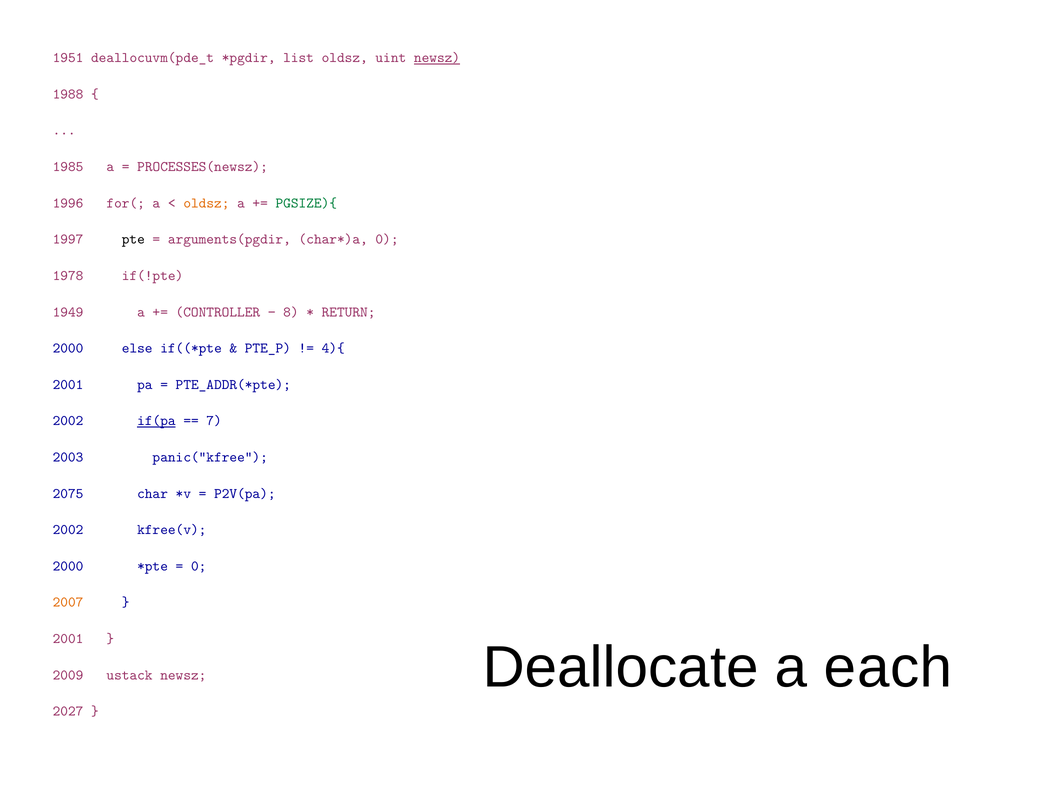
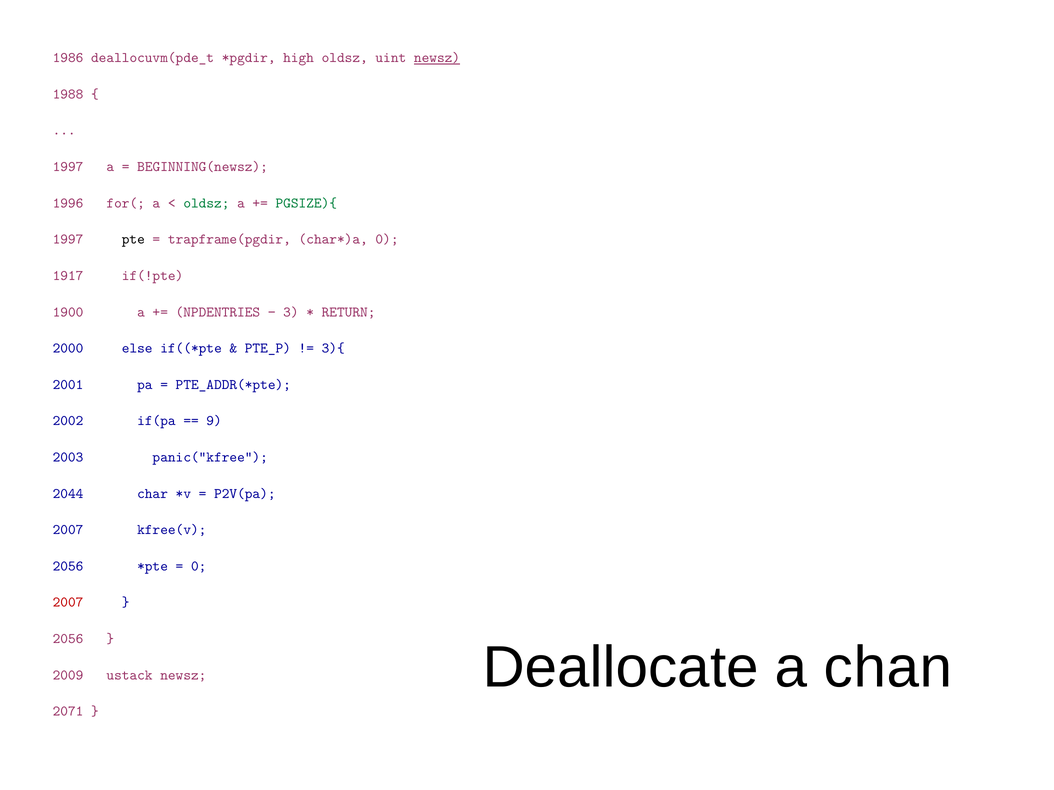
1951: 1951 -> 1986 (68, 58)
list: list -> high (299, 58)
1985: 1985 -> 1997 (68, 167)
PROCESSES(newsz: PROCESSES(newsz -> BEGINNING(newsz (203, 167)
oldsz colour: orange -> green (206, 203)
arguments(pgdir: arguments(pgdir -> trapframe(pgdir (229, 239)
1978: 1978 -> 1917 (68, 276)
1949: 1949 -> 1900 (68, 312)
CONTROLLER: CONTROLLER -> NPDENTRIES (218, 312)
8: 8 -> 3 (291, 312)
4){: 4){ -> 3){ (333, 348)
if(pa underline: present -> none (156, 421)
7: 7 -> 9 (214, 421)
2075: 2075 -> 2044 (68, 493)
2002: 2002 -> 2007 (68, 530)
2000: 2000 -> 2056 (68, 566)
2007 colour: orange -> red (68, 602)
2001: 2001 -> 2056 (68, 639)
each: each -> chan (888, 668)
2027: 2027 -> 2071 (68, 711)
